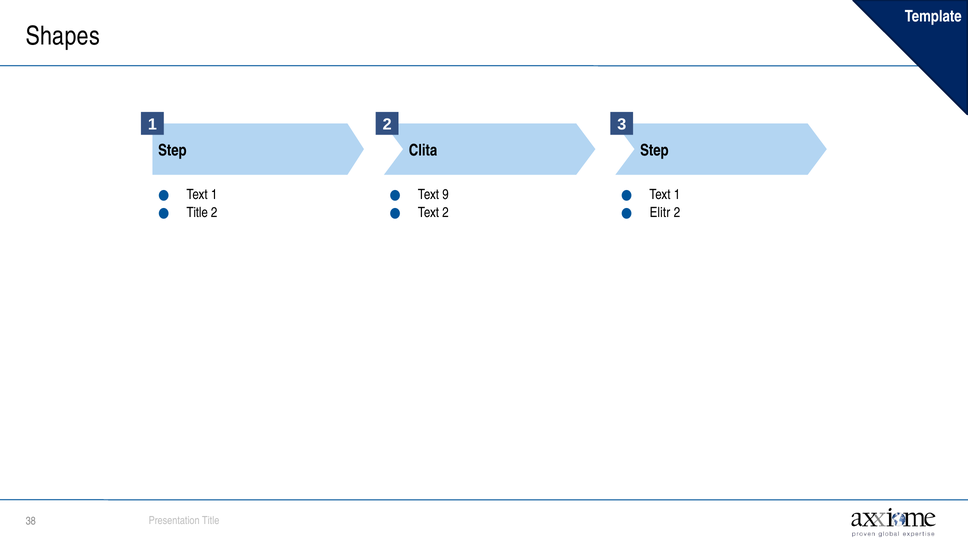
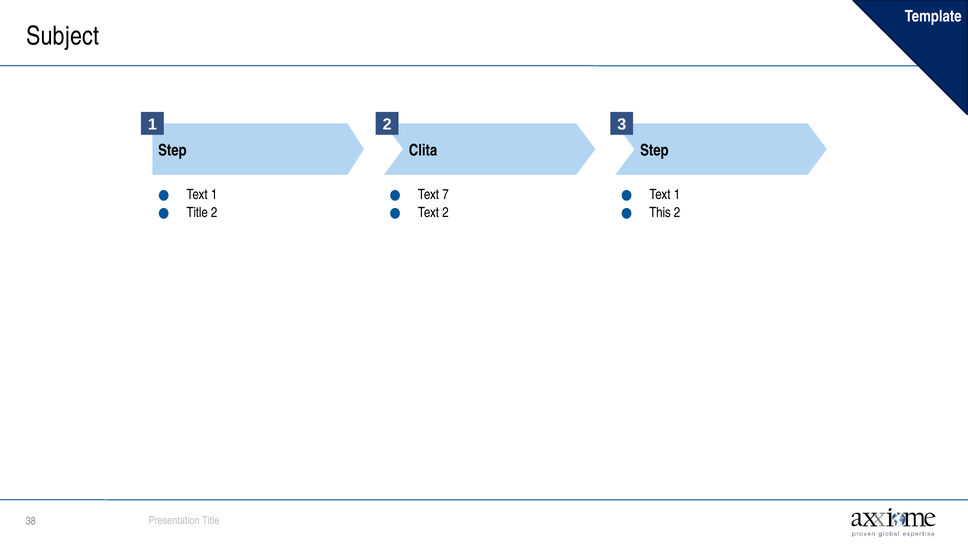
Shapes: Shapes -> Subject (63, 36)
9: 9 -> 7 (446, 195)
Elitr: Elitr -> This (660, 213)
